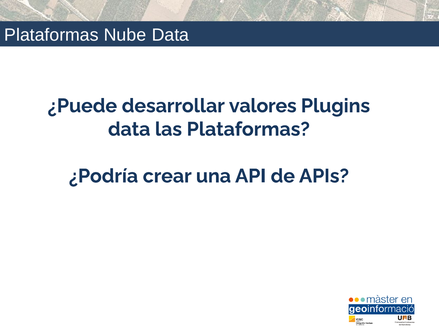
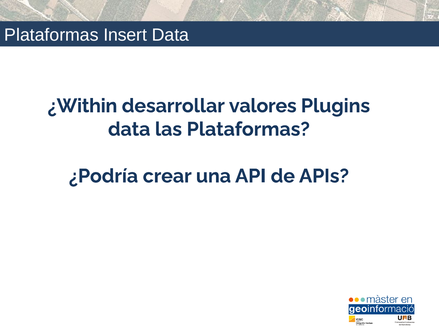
Nube: Nube -> Insert (125, 35)
¿Puede: ¿Puede -> ¿Within (82, 106)
